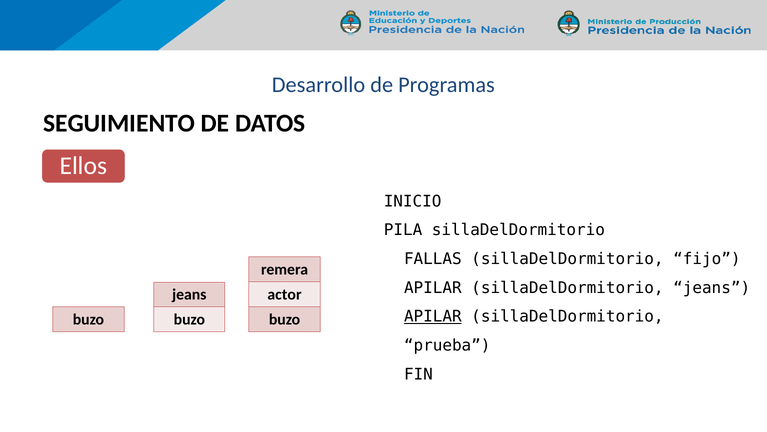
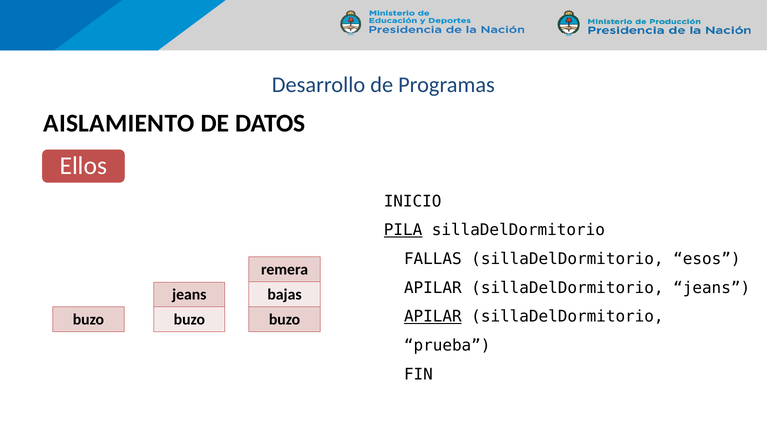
SEGUIMIENTO: SEGUIMIENTO -> AISLAMIENTO (119, 123)
PILA underline: none -> present (403, 230)
fijo: fijo -> esos (707, 259)
actor: actor -> bajas (285, 294)
